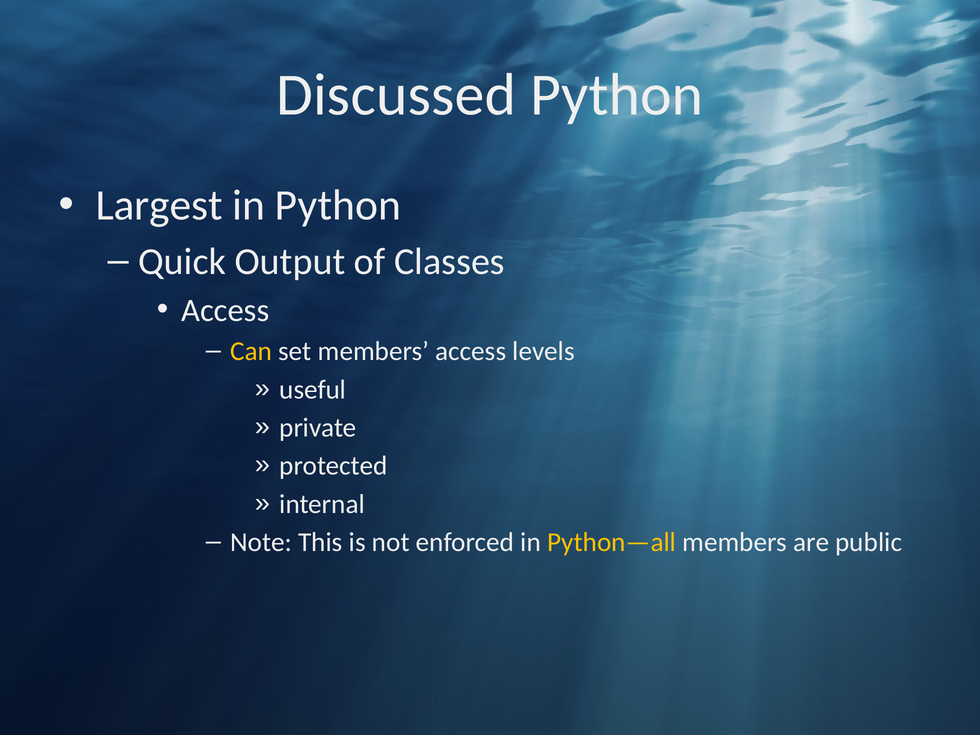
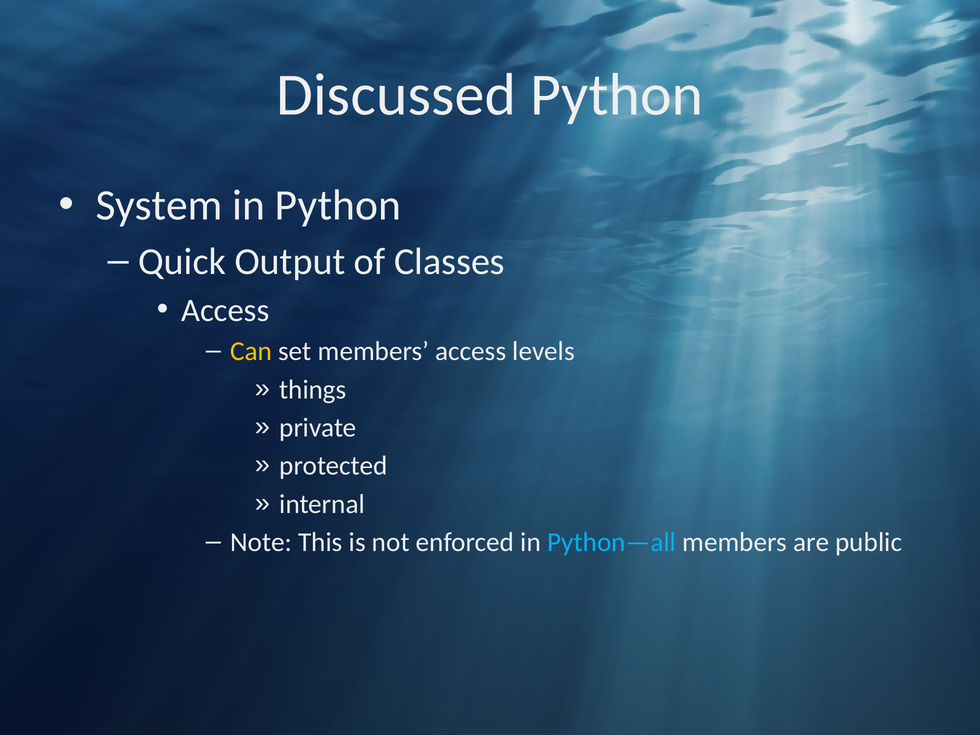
Largest: Largest -> System (159, 206)
useful: useful -> things (313, 390)
Python—all colour: yellow -> light blue (612, 542)
